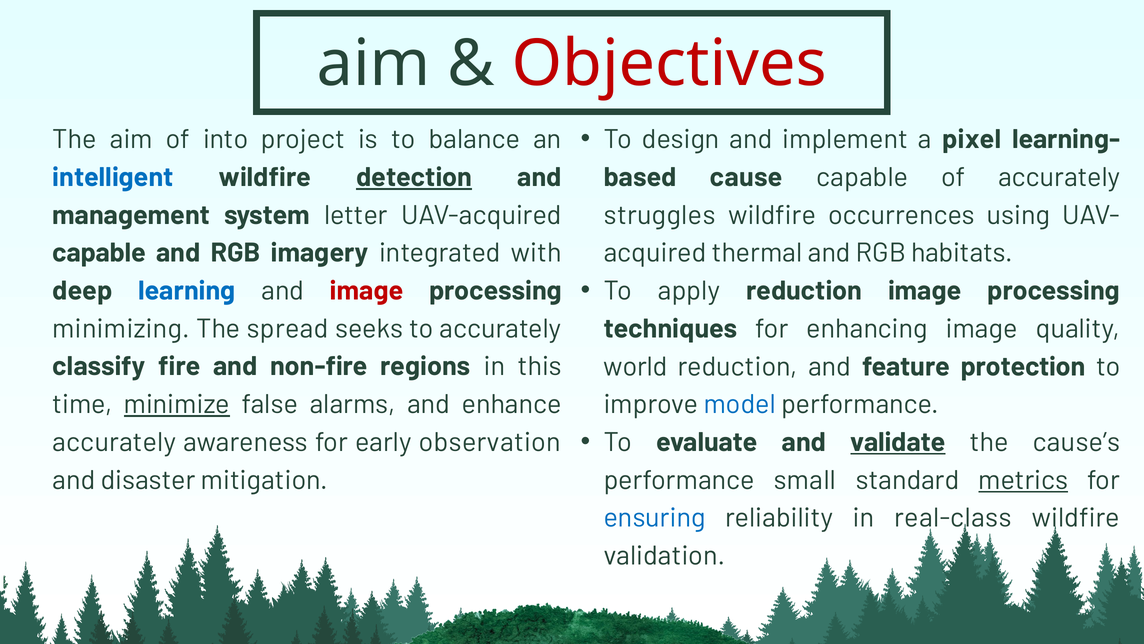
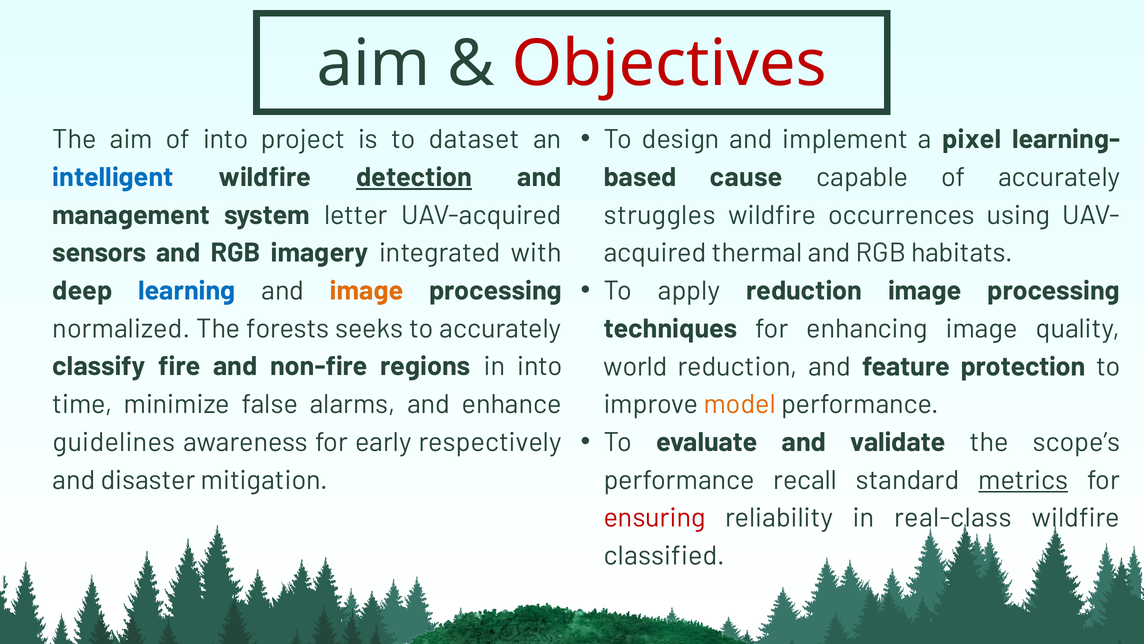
balance: balance -> dataset (474, 139)
capable: capable -> sensors (99, 253)
image colour: red -> orange (367, 291)
minimizing: minimizing -> normalized (121, 328)
spread: spread -> forests (288, 328)
in this: this -> into (540, 366)
minimize underline: present -> none (177, 404)
model colour: blue -> orange (740, 404)
validate underline: present -> none (898, 442)
cause’s: cause’s -> scope’s (1077, 442)
accurately: accurately -> guidelines (114, 442)
observation: observation -> respectively (490, 442)
small: small -> recall (805, 480)
ensuring colour: blue -> red (655, 518)
validation: validation -> classified (664, 555)
